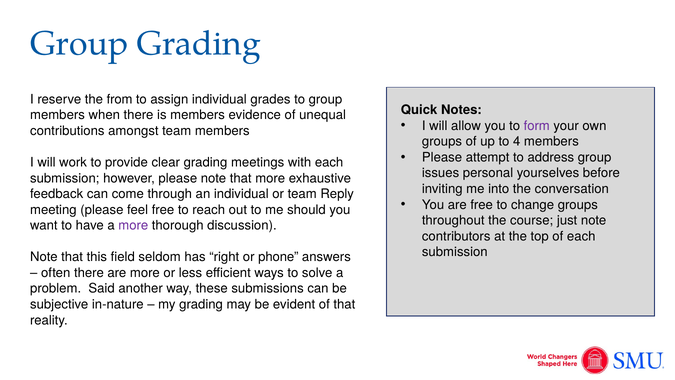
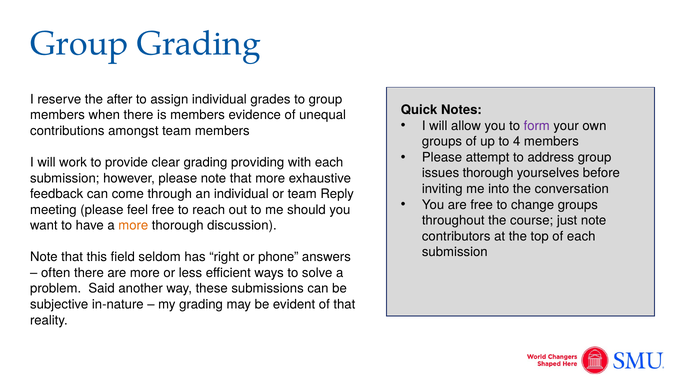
from: from -> after (120, 99)
meetings: meetings -> providing (258, 162)
issues personal: personal -> thorough (488, 173)
more colour: purple -> orange (133, 225)
